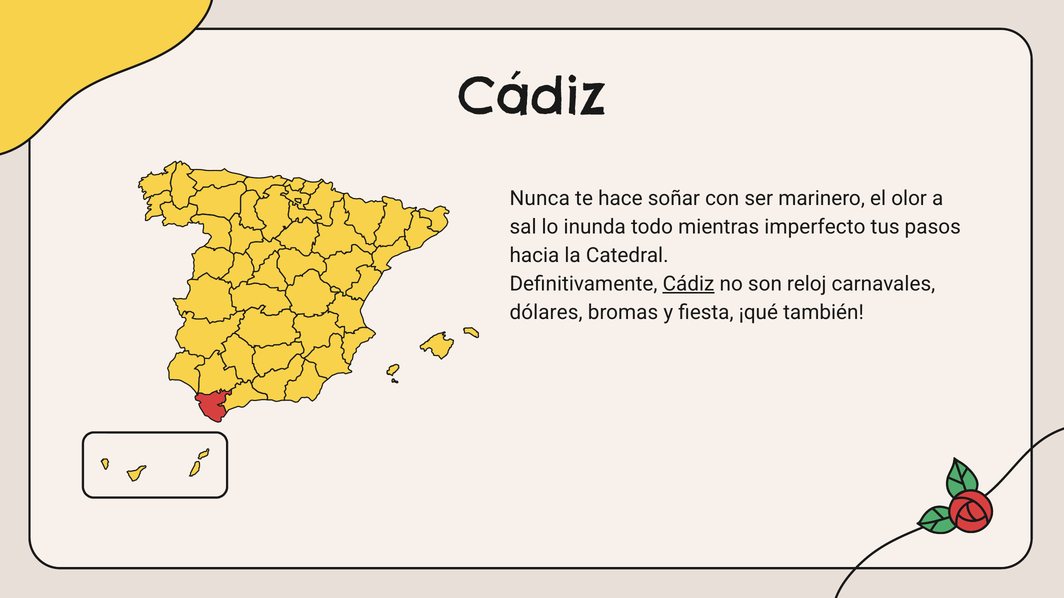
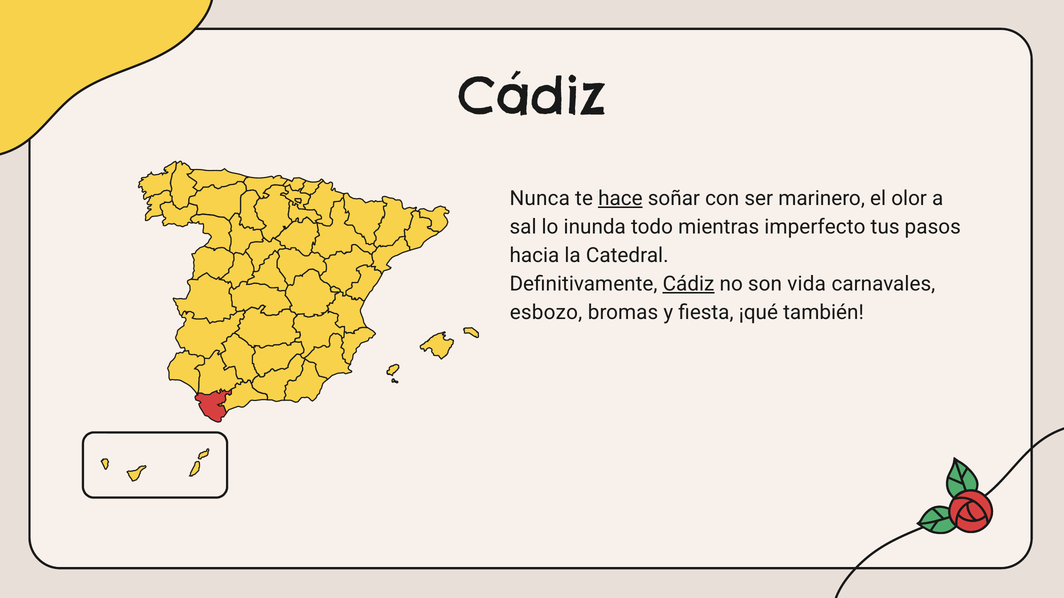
hace underline: none -> present (620, 199)
reloj: reloj -> vida (807, 284)
dólares: dólares -> esbozo (546, 313)
